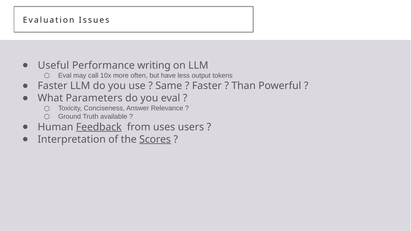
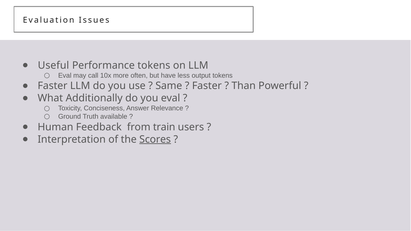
Performance writing: writing -> tokens (154, 65)
Parameters: Parameters -> Additionally (94, 98)
Feedback underline: present -> none (99, 127)
uses: uses -> train (164, 127)
